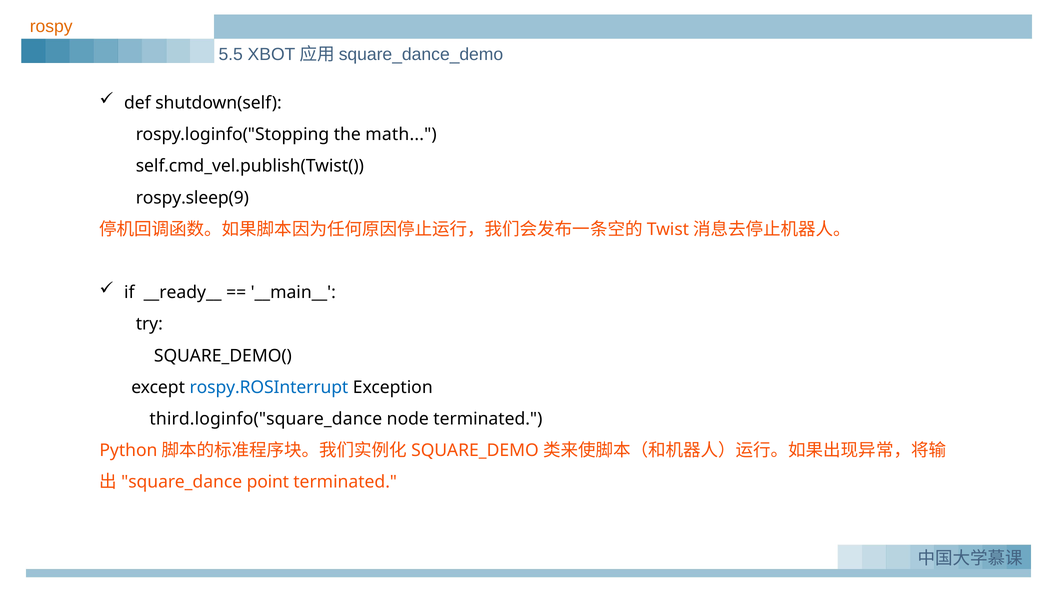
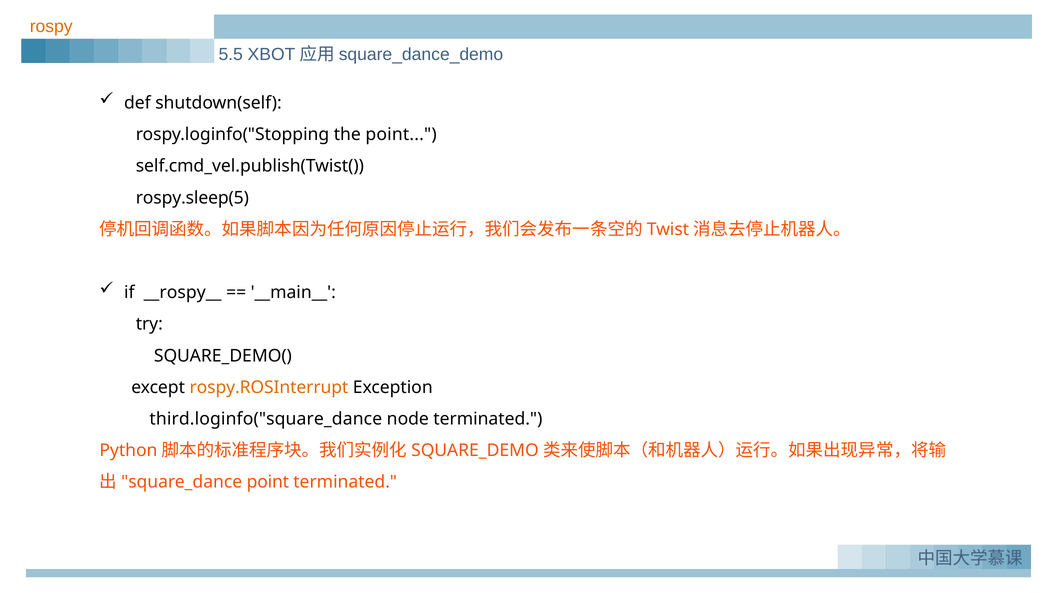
the math: math -> point (401, 135)
rospy.sleep(9: rospy.sleep(9 -> rospy.sleep(5 (192, 198)
__ready__: __ready__ -> __rospy__ (183, 292)
rospy.ROSInterrupt colour: blue -> orange (269, 387)
